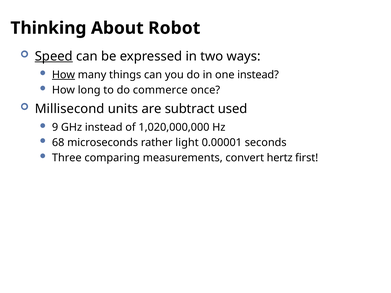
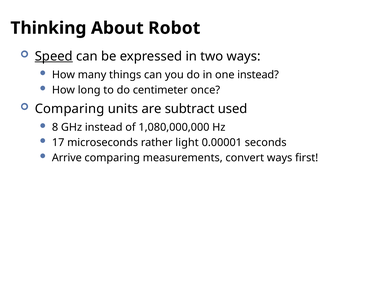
How underline: present -> none (63, 75)
commerce: commerce -> centimeter (160, 90)
Millisecond: Millisecond -> Comparing (70, 109)
9: 9 -> 8 (55, 127)
1,020,000,000: 1,020,000,000 -> 1,080,000,000 (174, 127)
68: 68 -> 17 (58, 143)
Three: Three -> Arrive (67, 158)
convert hertz: hertz -> ways (280, 158)
